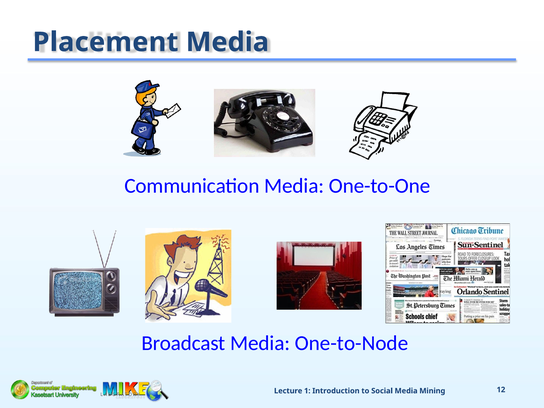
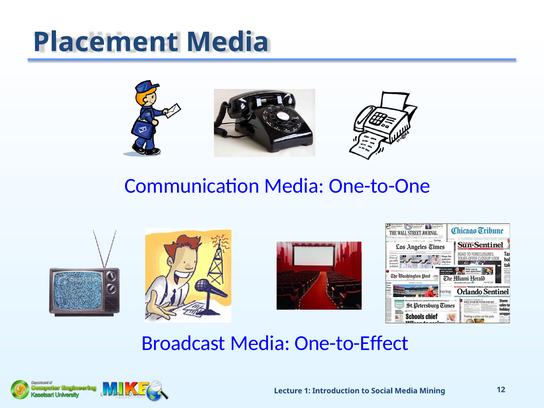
One-to-Node: One-to-Node -> One-to-Effect (352, 343)
